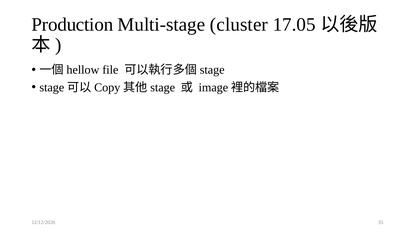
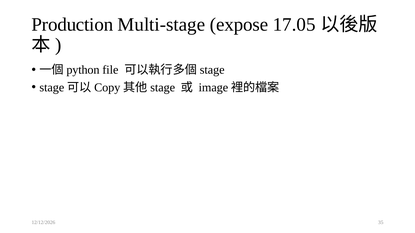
cluster: cluster -> expose (239, 25)
hellow: hellow -> python (83, 70)
